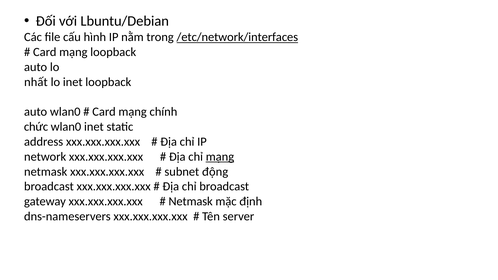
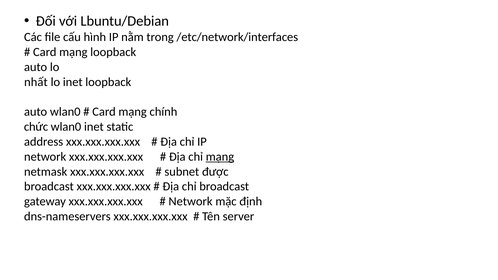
/etc/network/interfaces underline: present -> none (237, 37)
động: động -> được (215, 172)
Netmask: Netmask -> Network (191, 202)
